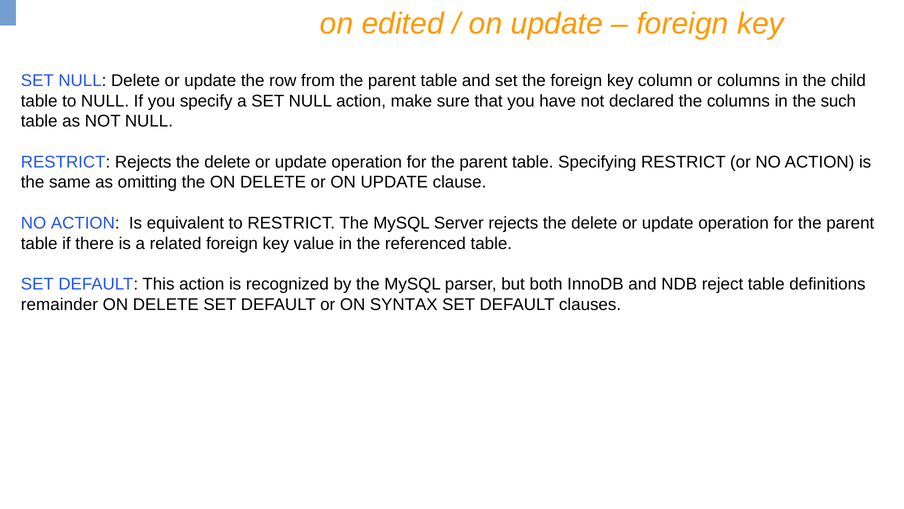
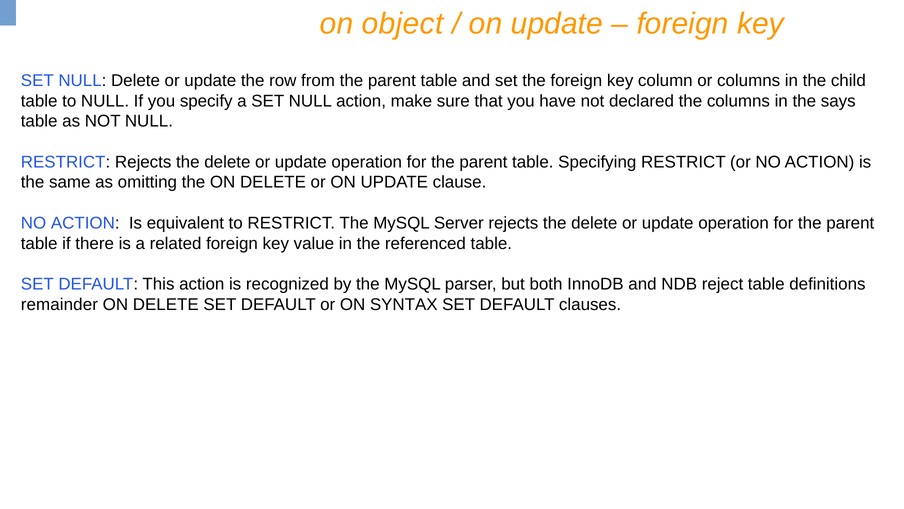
edited: edited -> object (403, 24)
such: such -> says (838, 101)
